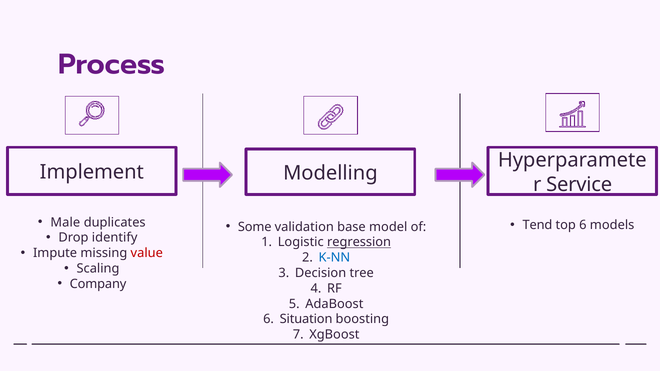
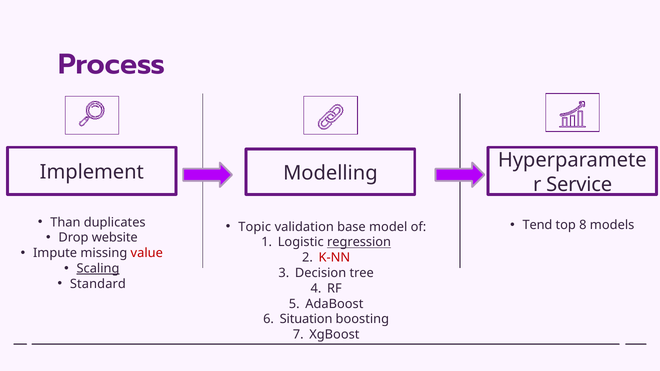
Male: Male -> Than (65, 223)
top 6: 6 -> 8 (583, 225)
Some: Some -> Topic (255, 227)
identify: identify -> website (115, 238)
K-NN colour: blue -> red (334, 258)
Scaling underline: none -> present (98, 269)
Company: Company -> Standard (98, 284)
